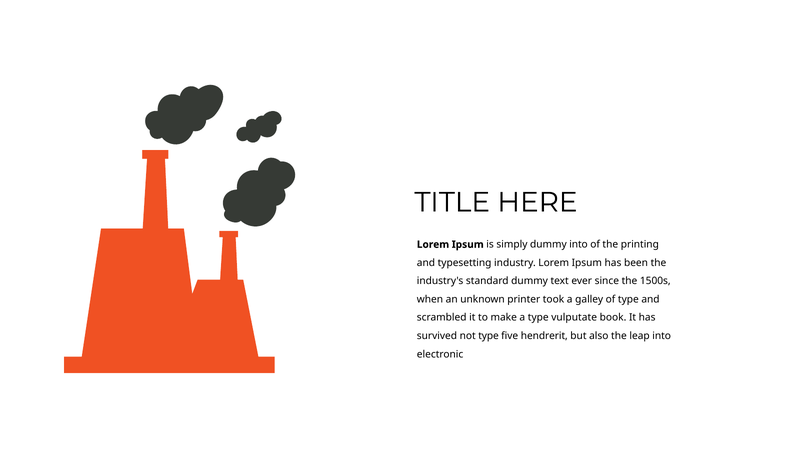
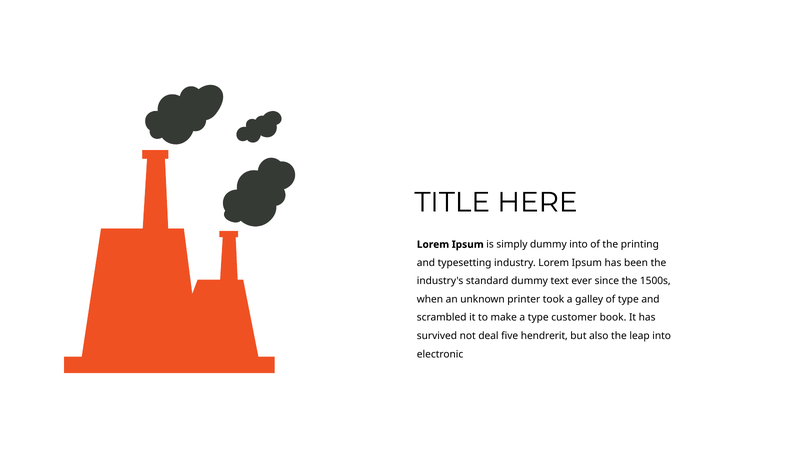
vulputate: vulputate -> customer (574, 317)
not type: type -> deal (489, 336)
